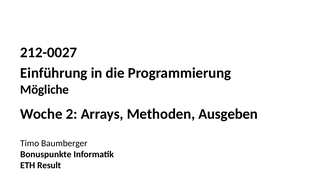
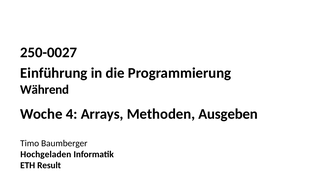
212-0027: 212-0027 -> 250-0027 (49, 52)
Mögliche: Mögliche -> Während (45, 89)
2: 2 -> 4 (72, 114)
Bonuspunkte: Bonuspunkte -> Hochgeladen (46, 154)
